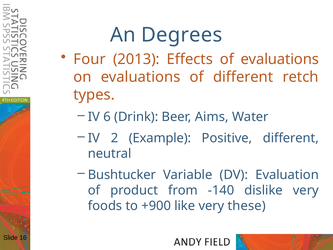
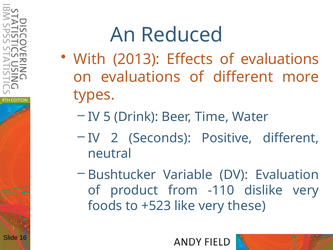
Degrees: Degrees -> Reduced (182, 35)
Four: Four -> With (90, 59)
retch: retch -> more (301, 77)
6: 6 -> 5 (107, 117)
Aims: Aims -> Time (212, 117)
Example: Example -> Seconds (160, 138)
-140: -140 -> -110 (221, 190)
+900: +900 -> +523 (156, 206)
